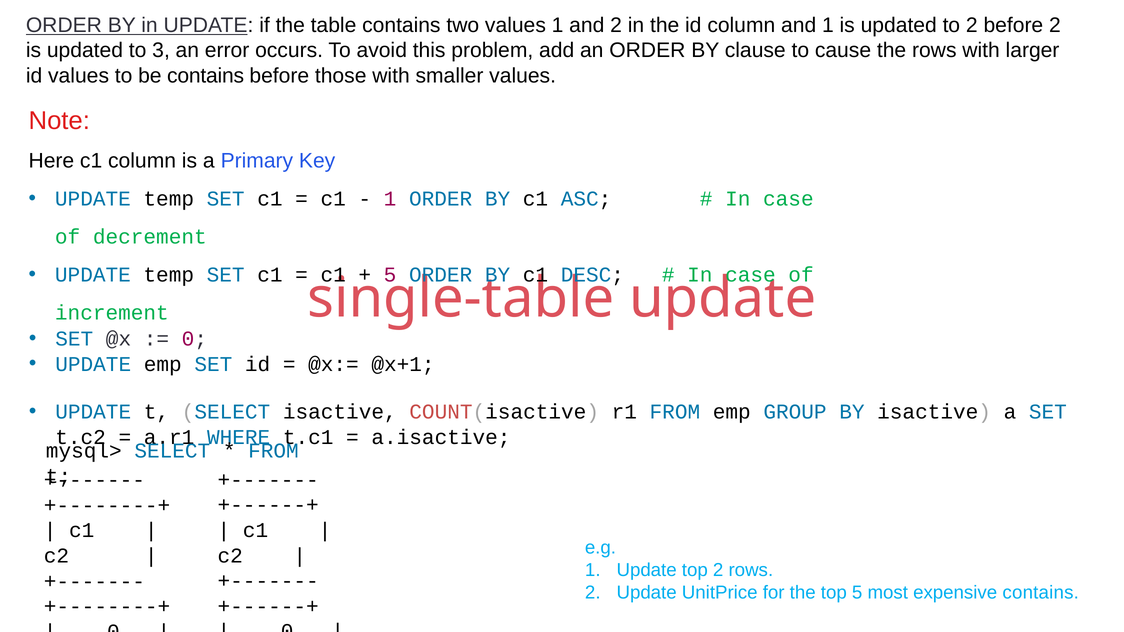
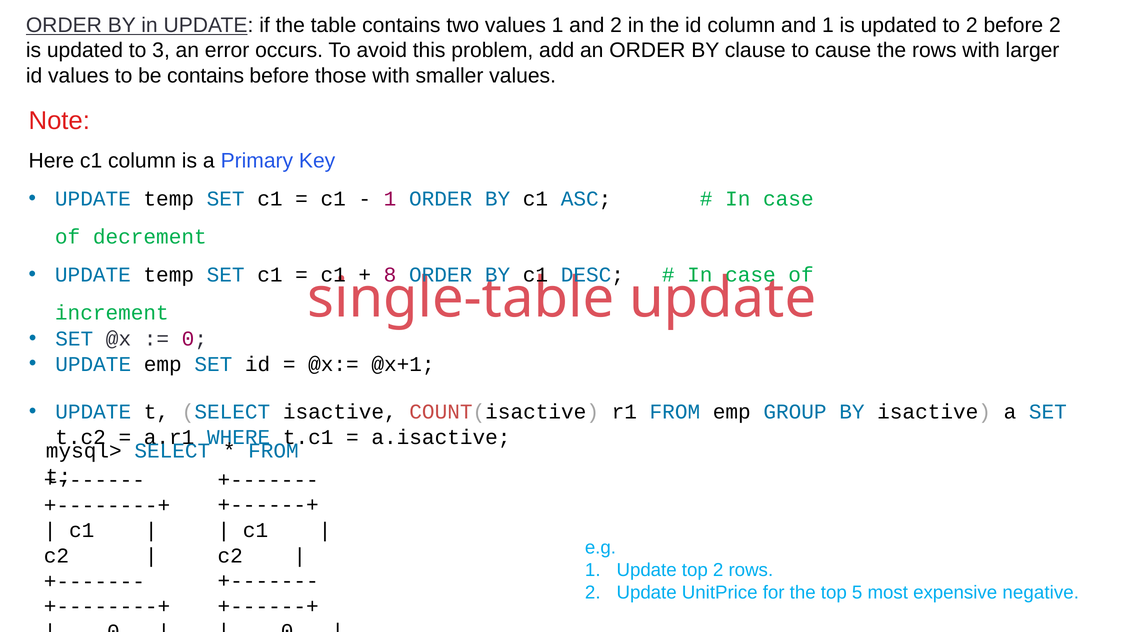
5: 5 -> 8 (390, 275)
expensive contains: contains -> negative (1041, 593)
